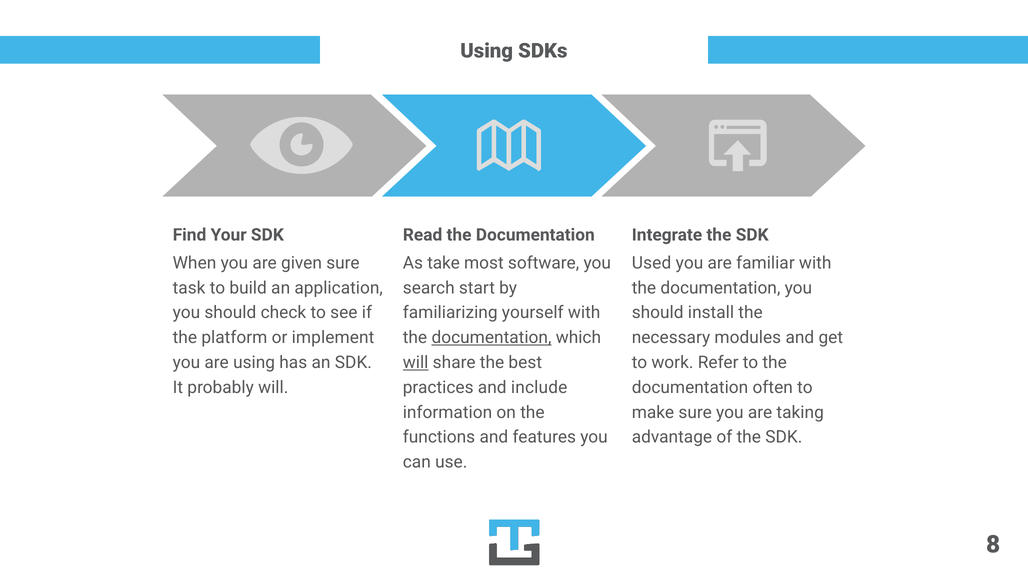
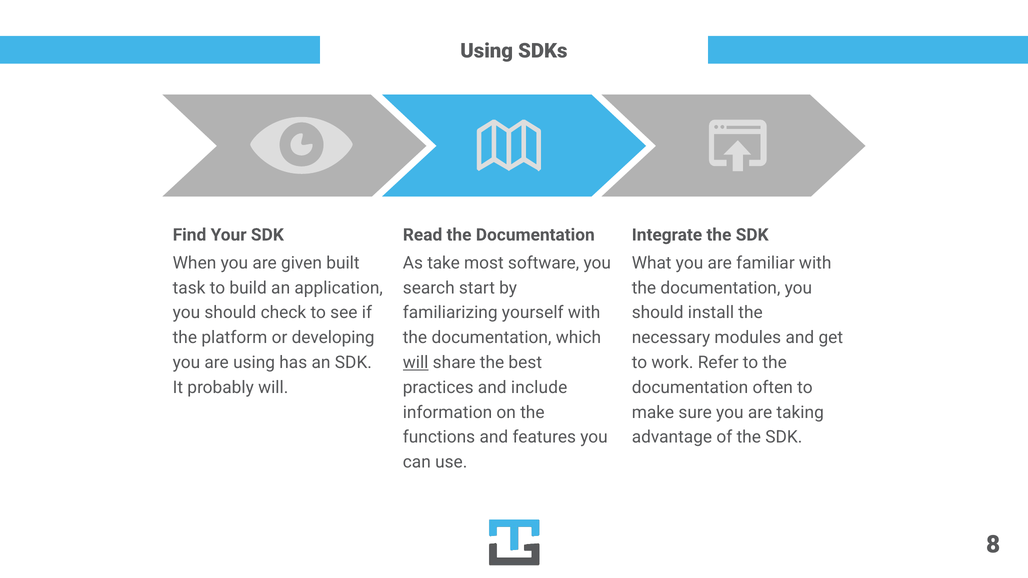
given sure: sure -> built (343, 263)
Used: Used -> What (652, 263)
implement: implement -> developing (333, 338)
documentation underline: present -> none (491, 338)
